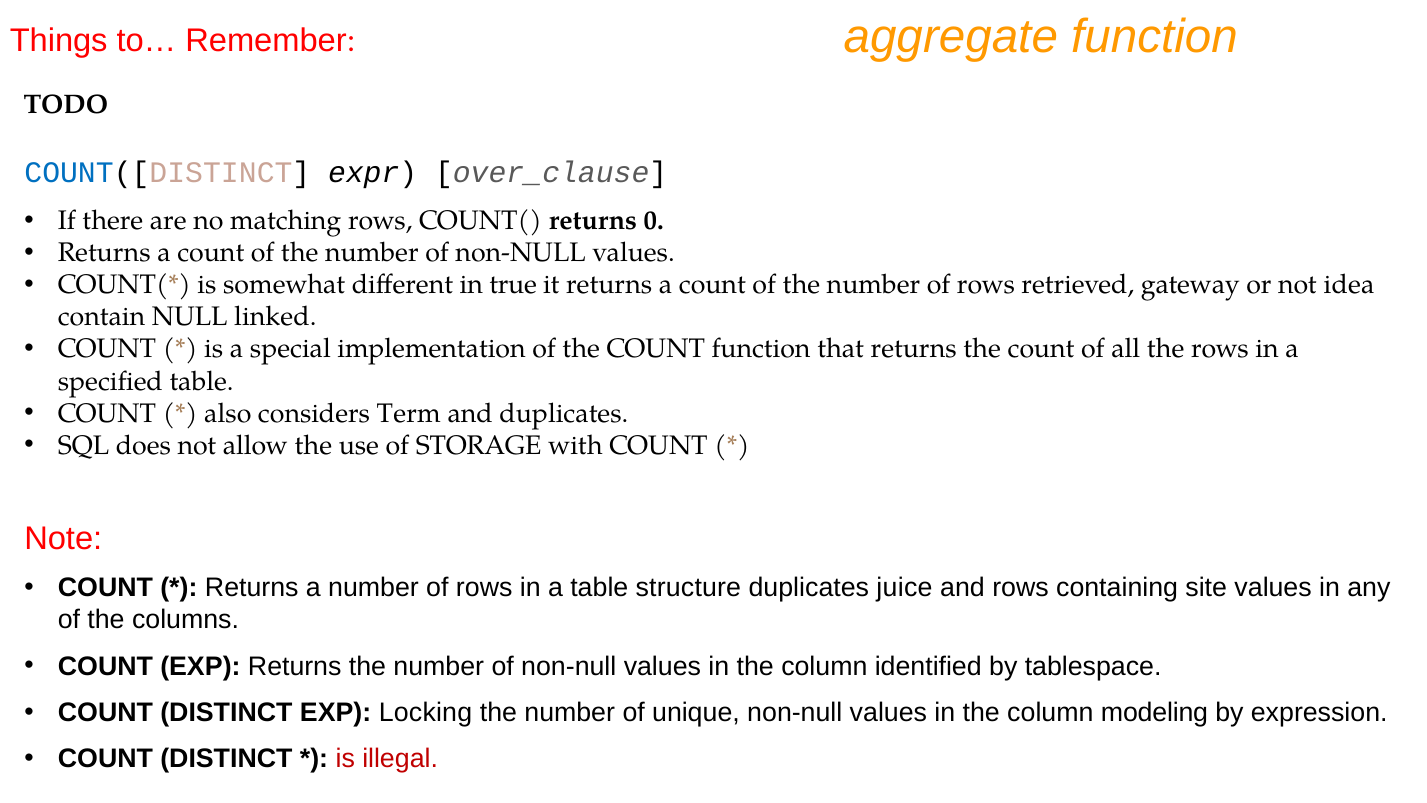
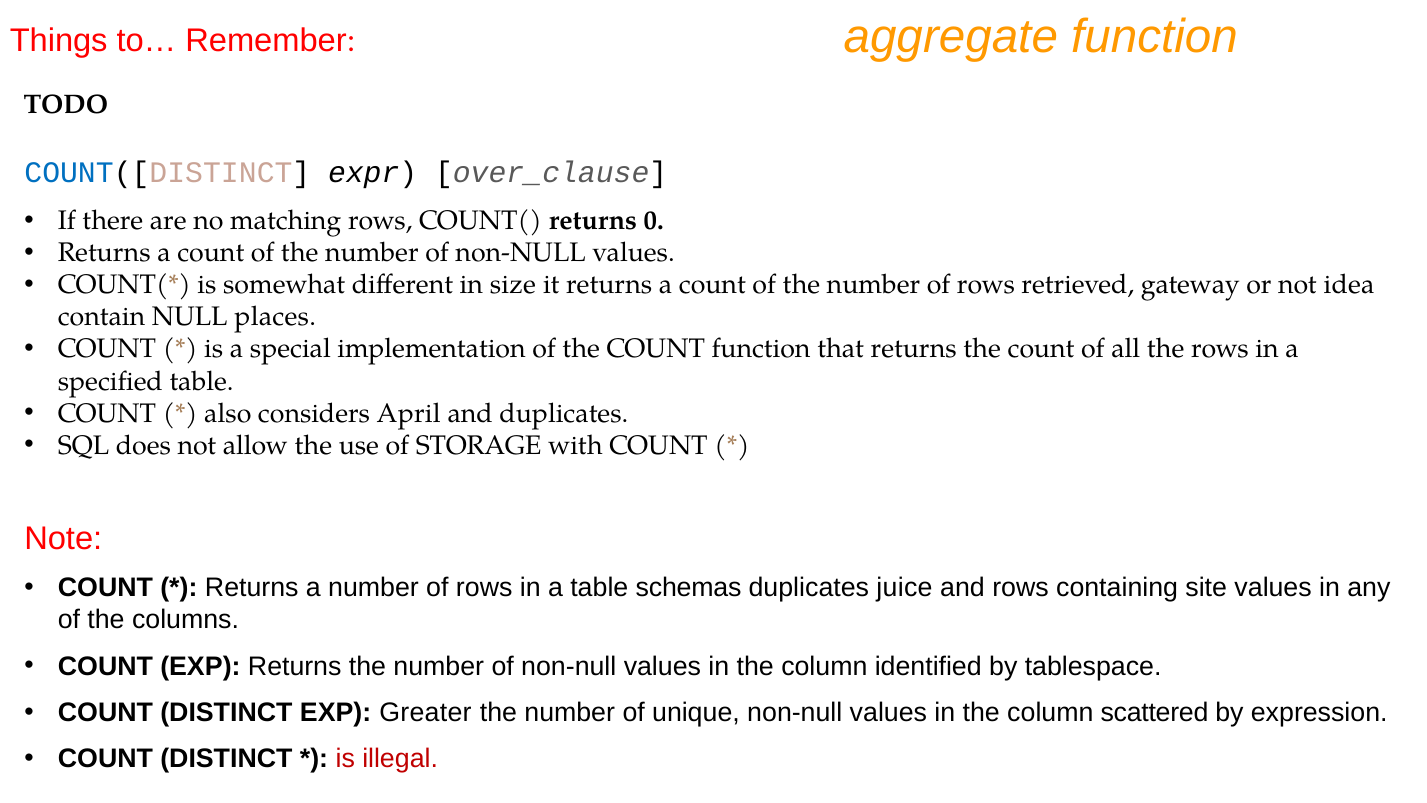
true: true -> size (513, 285)
linked: linked -> places (275, 317)
Term: Term -> April (409, 413)
structure: structure -> schemas (689, 588)
Locking: Locking -> Greater (425, 712)
modeling: modeling -> scattered (1155, 712)
